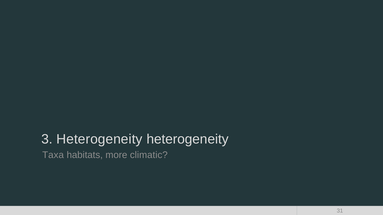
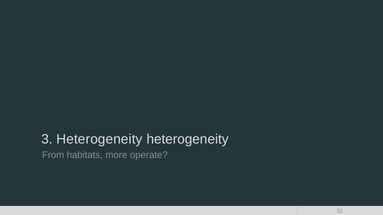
Taxa: Taxa -> From (53, 155)
climatic: climatic -> operate (149, 155)
